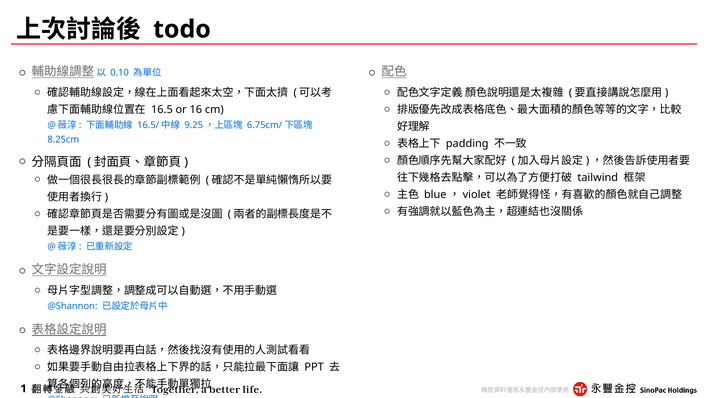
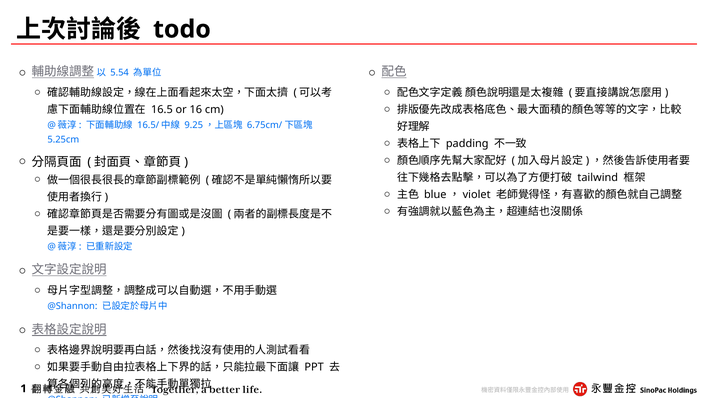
0.10: 0.10 -> 5.54 (120, 73)
8.25cm: 8.25cm -> 5.25cm (63, 140)
